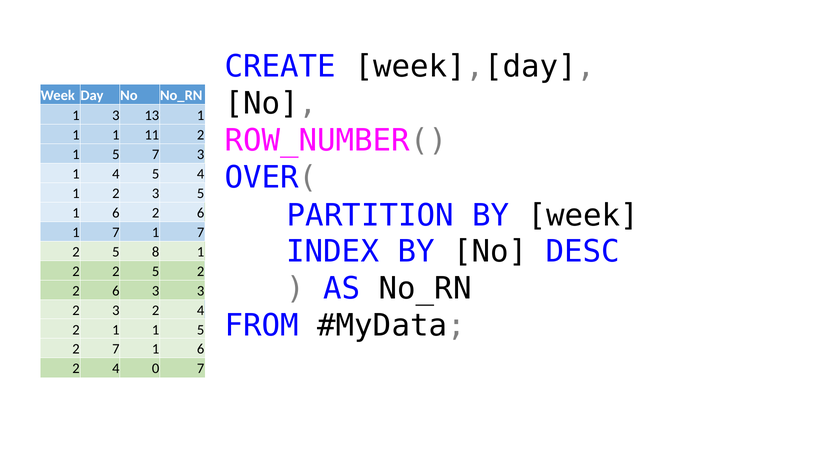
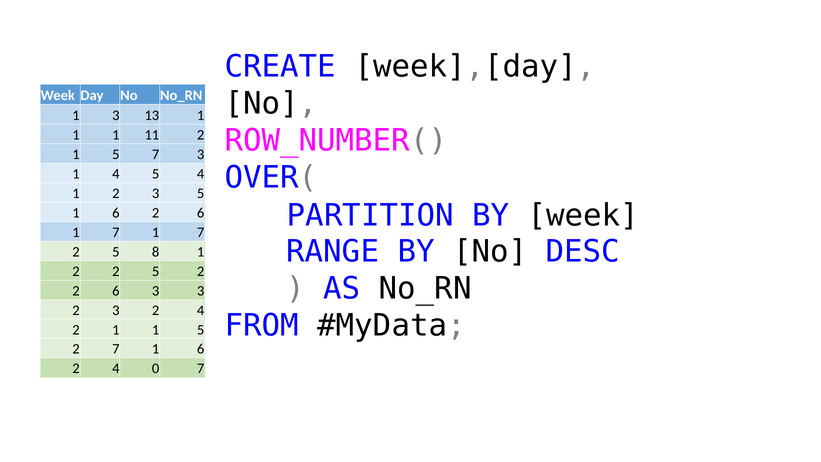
INDEX: INDEX -> RANGE (333, 251)
